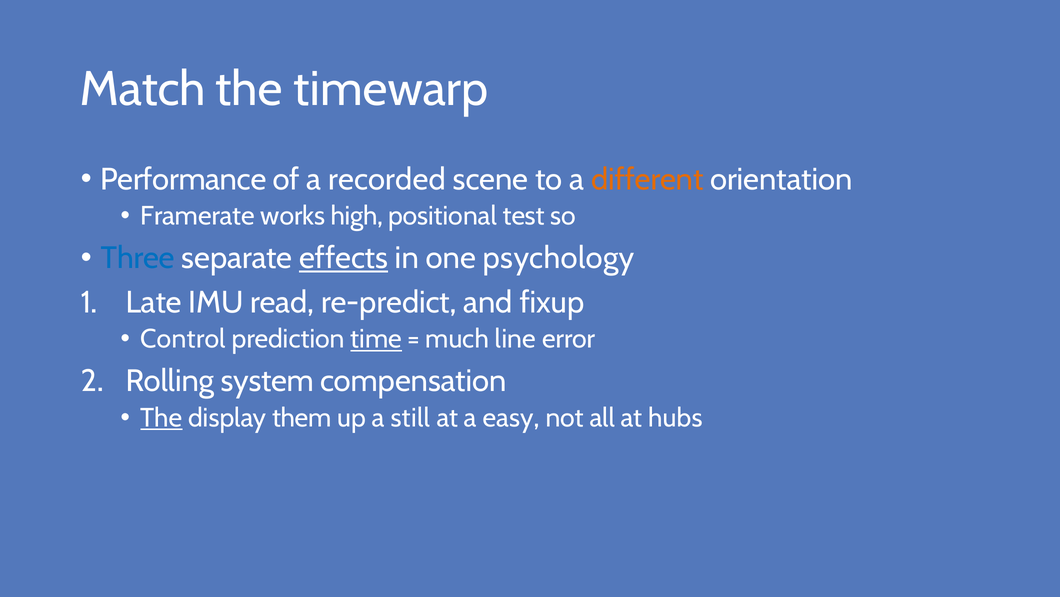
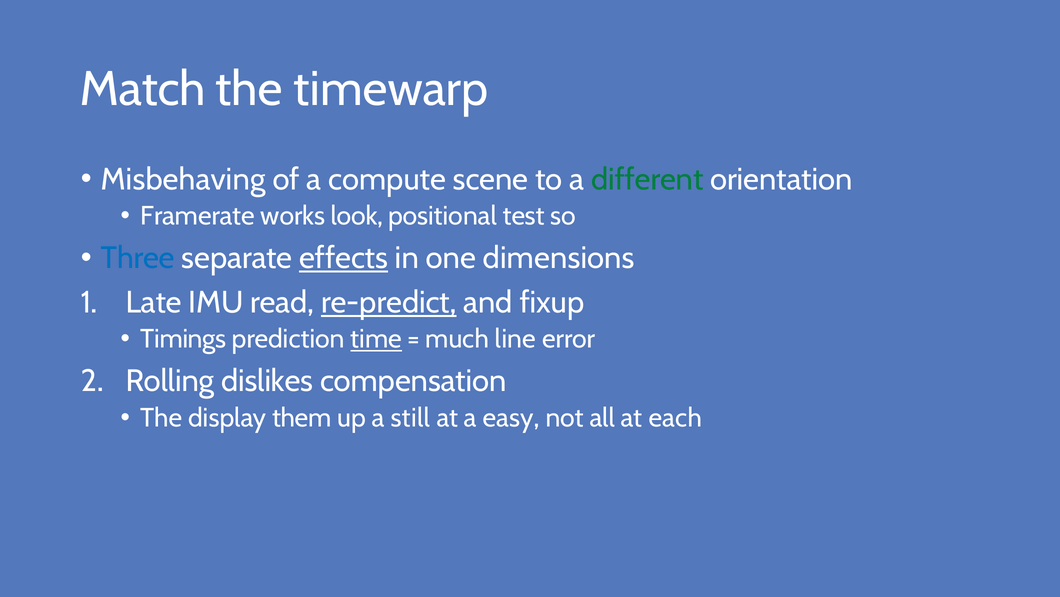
Performance: Performance -> Misbehaving (183, 179)
recorded: recorded -> compute (387, 179)
different colour: orange -> green (647, 179)
high: high -> look (357, 216)
psychology: psychology -> dimensions (559, 258)
re-predict underline: none -> present (389, 302)
Control: Control -> Timings (183, 339)
system: system -> dislikes (267, 381)
The underline: present -> none (161, 417)
hubs: hubs -> each (675, 417)
